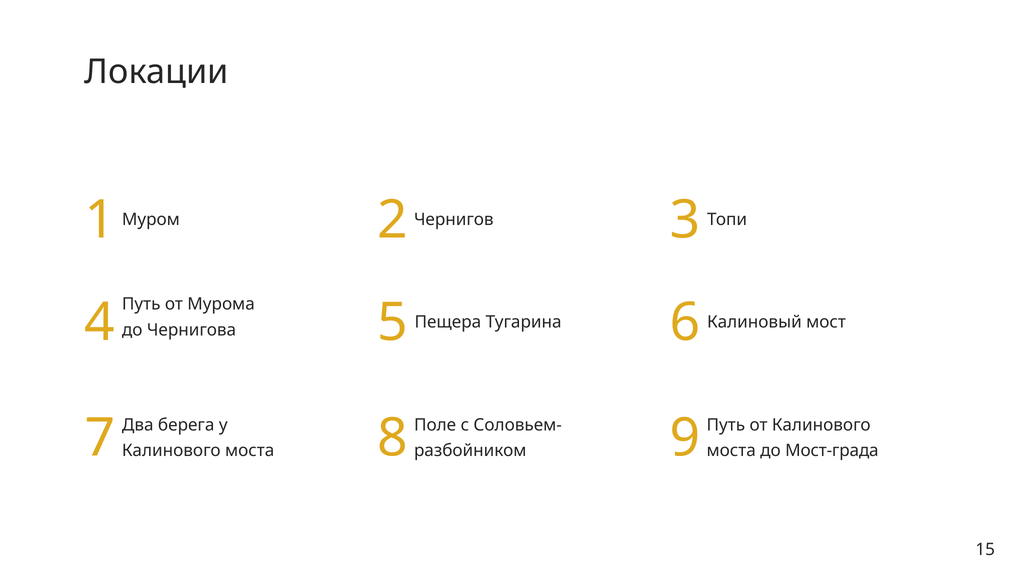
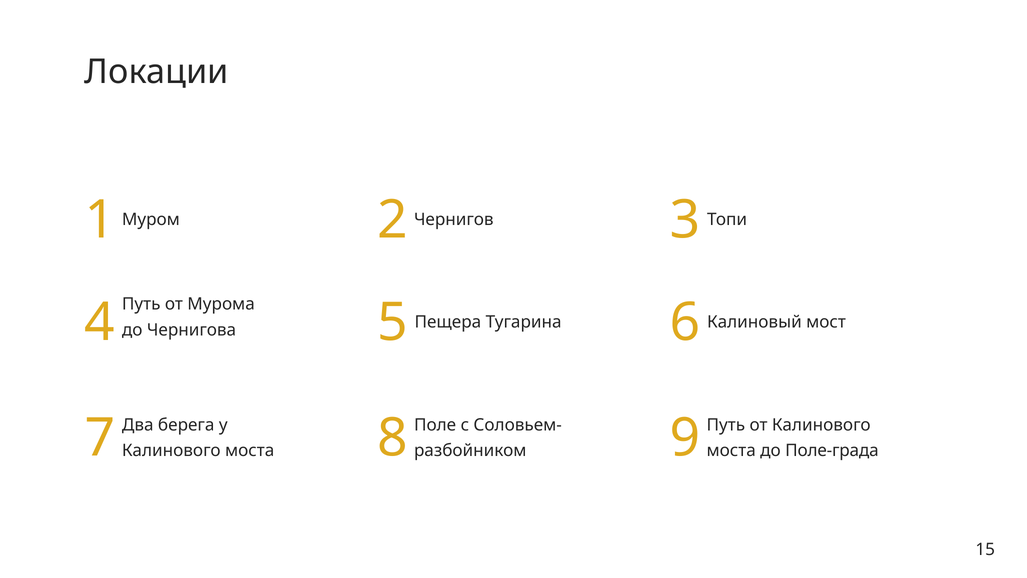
Мост-града: Мост-града -> Поле-града (832, 450)
